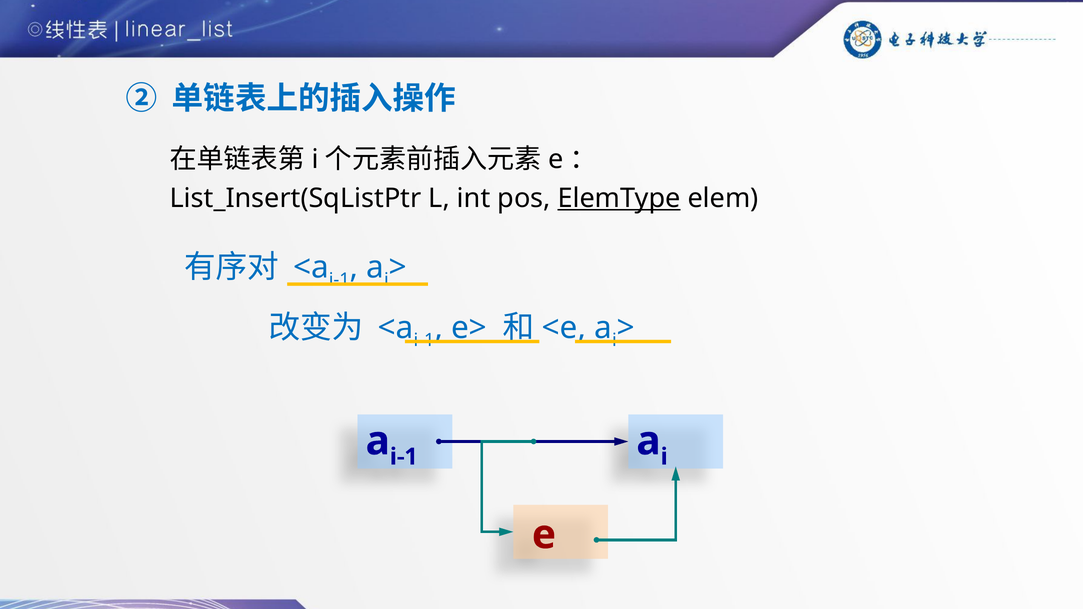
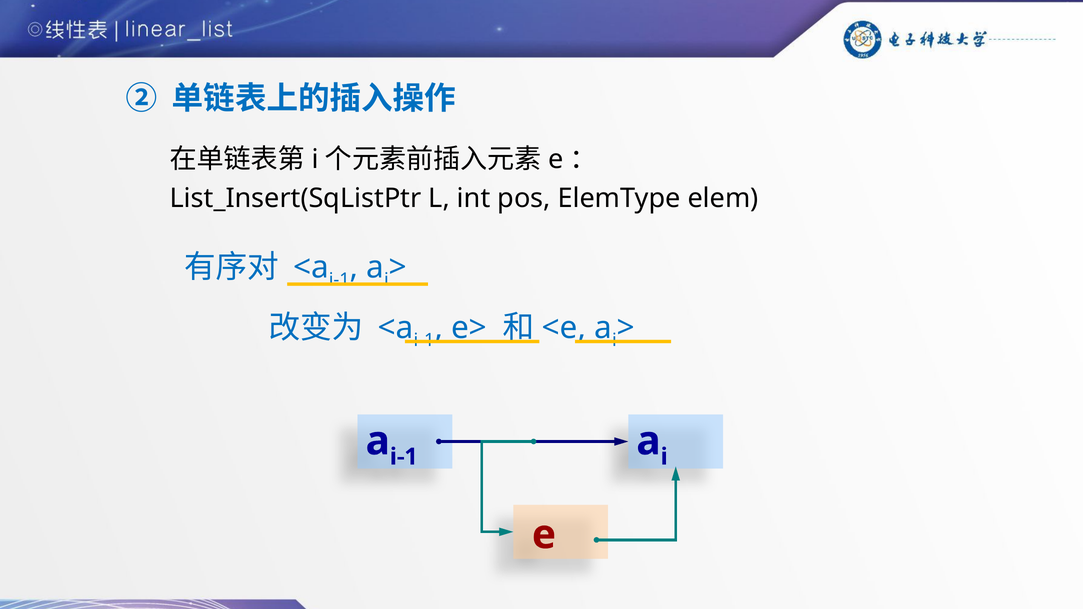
ElemType underline: present -> none (619, 198)
